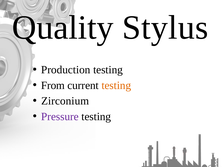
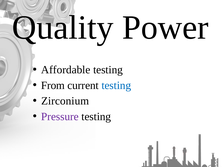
Stylus: Stylus -> Power (165, 27)
Production: Production -> Affordable (66, 70)
testing colour: orange -> blue (116, 85)
